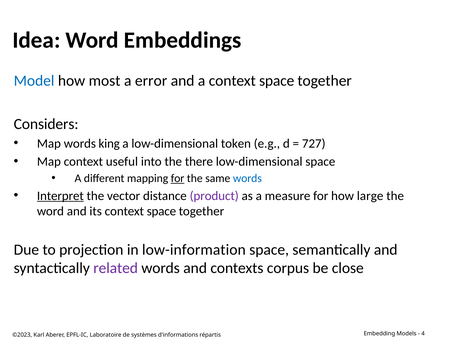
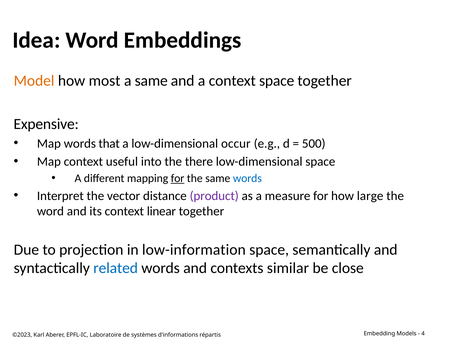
Model colour: blue -> orange (34, 81)
a error: error -> same (151, 81)
Considers: Considers -> Expensive (46, 124)
king: king -> that (109, 143)
token: token -> occur (236, 143)
727: 727 -> 500 (314, 143)
Interpret underline: present -> none (60, 196)
its context space: space -> linear (161, 211)
related colour: purple -> blue (116, 268)
corpus: corpus -> similar (288, 268)
